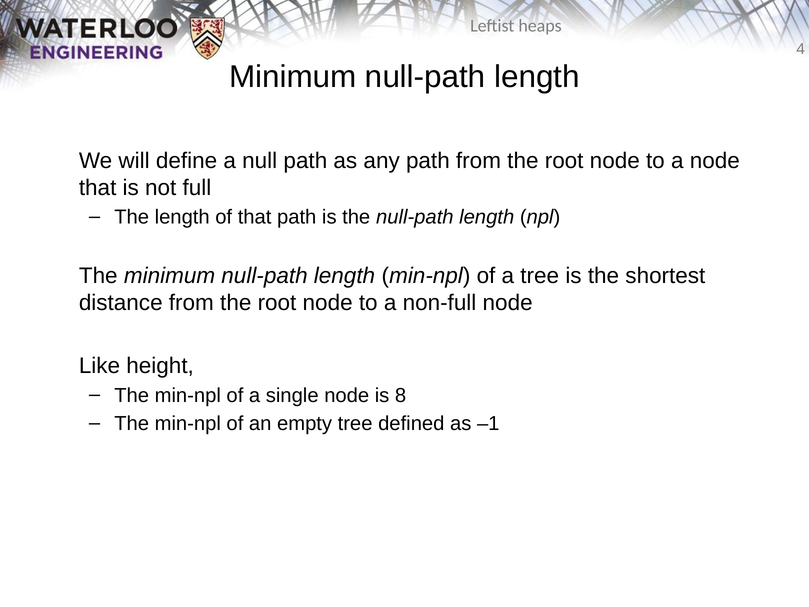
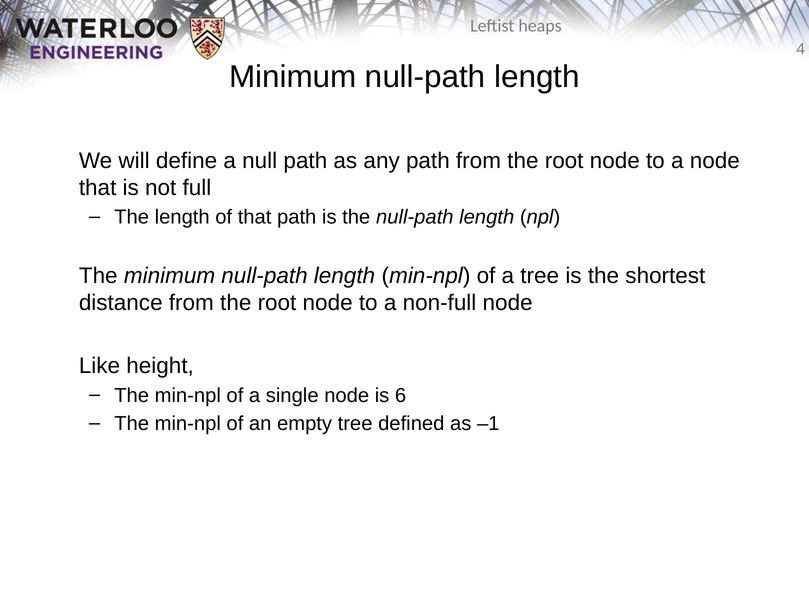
8: 8 -> 6 (401, 395)
